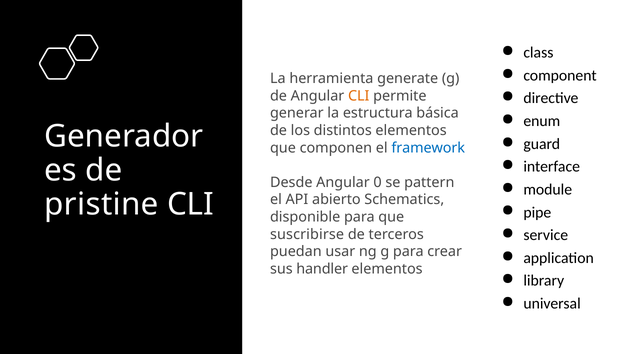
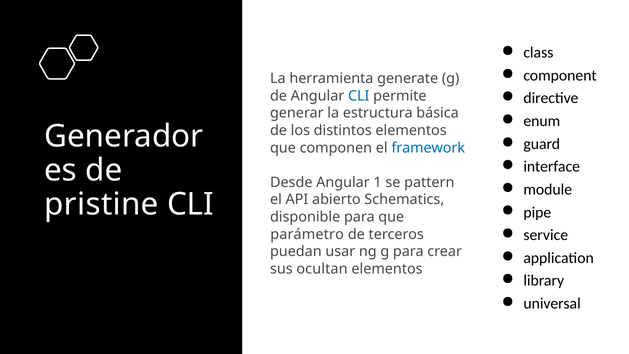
CLI colour: orange -> blue (359, 96)
0: 0 -> 1 (378, 182)
suscribirse: suscribirse -> parámetro (307, 234)
handler: handler -> ocultan (322, 269)
